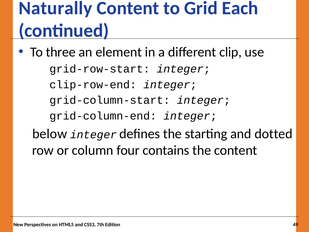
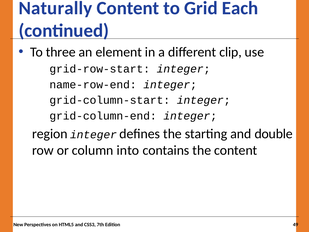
clip-row-end: clip-row-end -> name-row-end (93, 85)
below: below -> region (50, 134)
dotted: dotted -> double (274, 134)
four: four -> into (128, 150)
